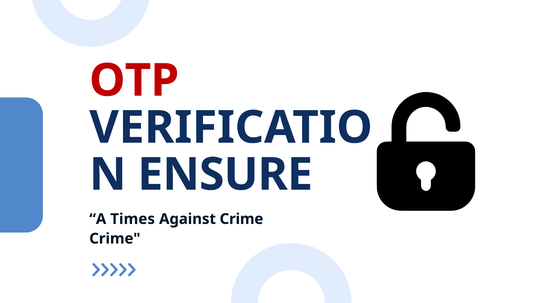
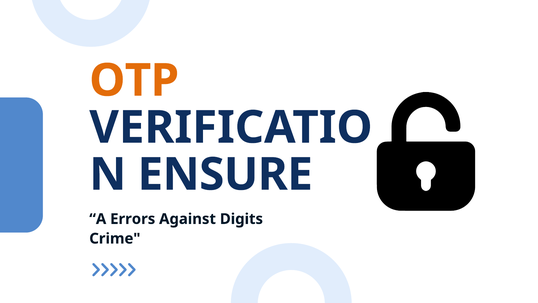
OTP colour: red -> orange (134, 81)
Times: Times -> Errors (133, 219)
Against Crime: Crime -> Digits (241, 219)
